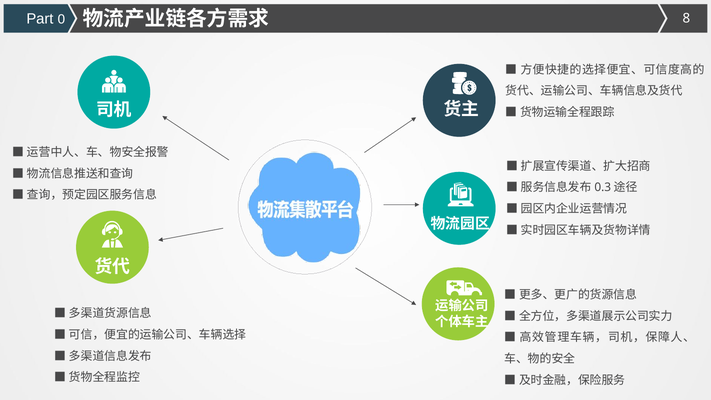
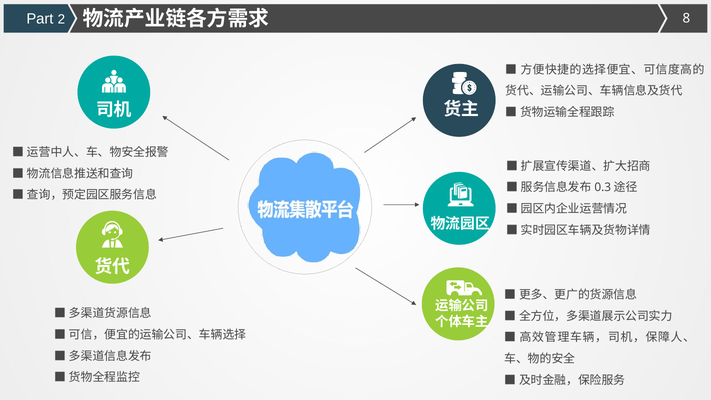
0: 0 -> 2 (61, 19)
